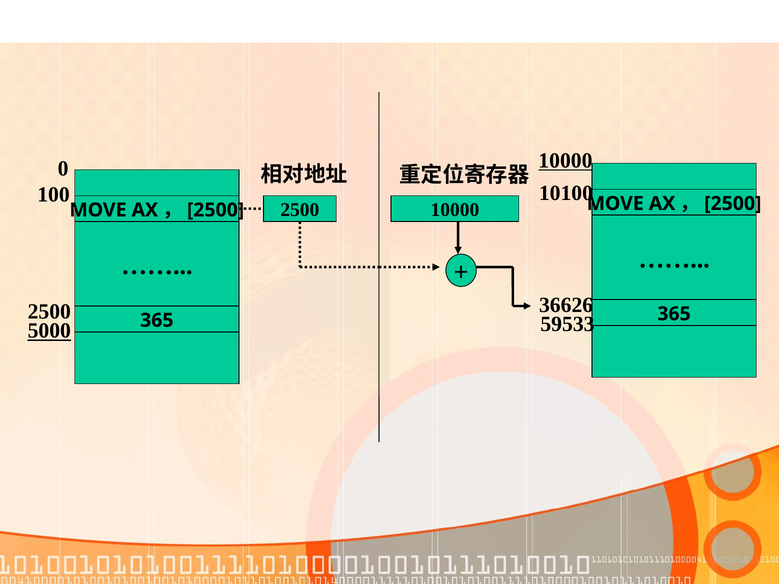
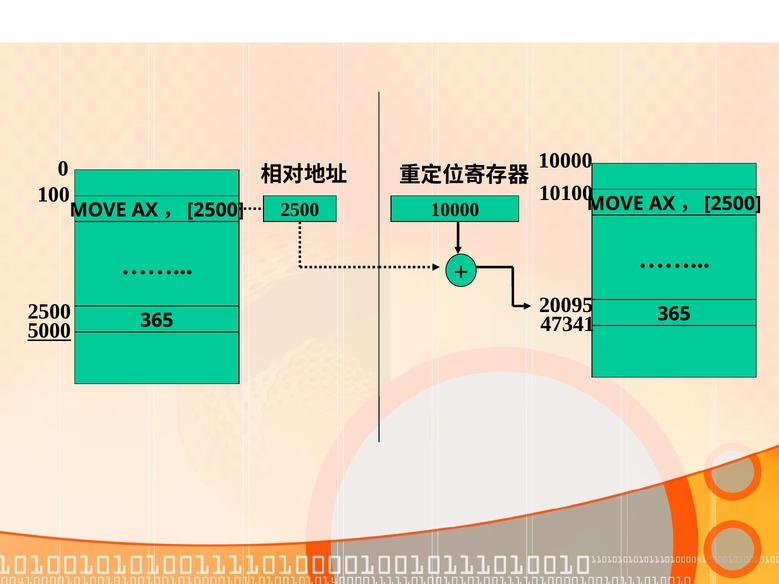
10000 underline: present -> none (565, 161)
36626: 36626 -> 20095 (566, 305)
59533: 59533 -> 47341 (567, 324)
